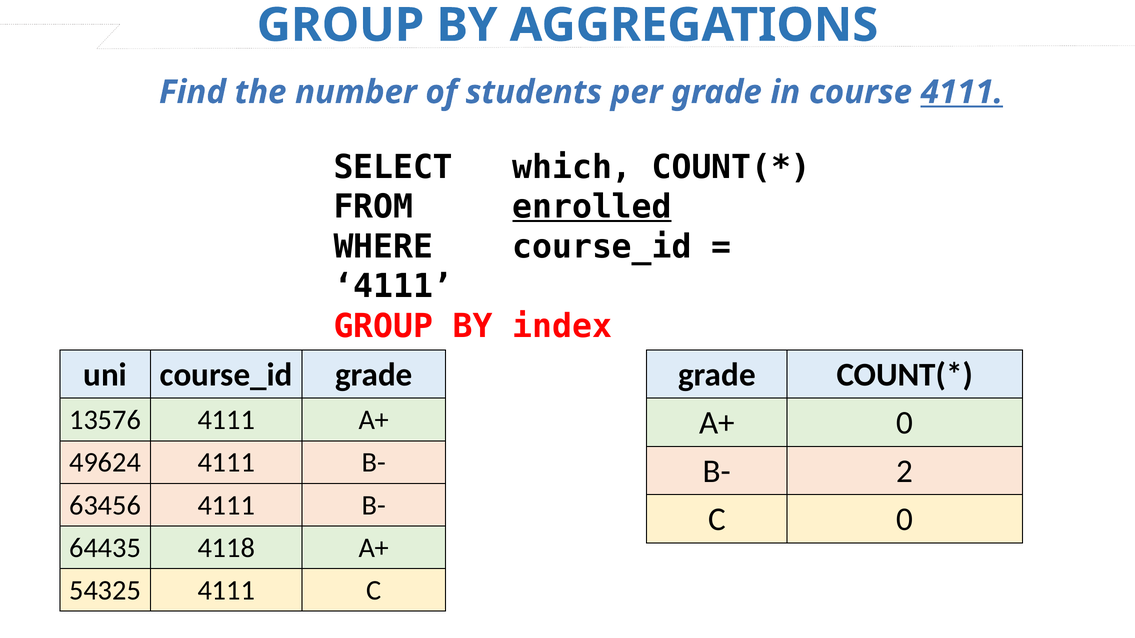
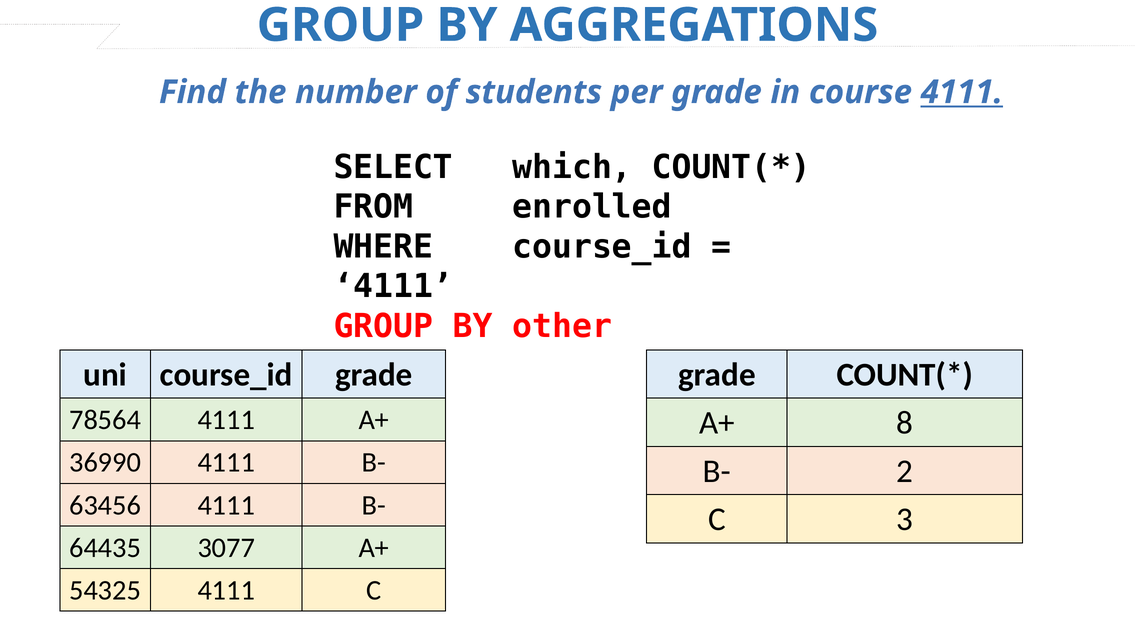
enrolled underline: present -> none (592, 207)
index: index -> other (562, 326)
13576: 13576 -> 78564 (105, 420)
A+ 0: 0 -> 8 (905, 423)
49624: 49624 -> 36990 (105, 463)
C 0: 0 -> 3 (905, 520)
4118: 4118 -> 3077 (226, 548)
